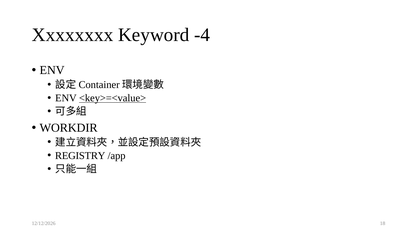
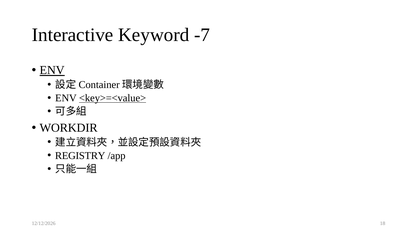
Xxxxxxxx: Xxxxxxxx -> Interactive (73, 35)
-4: -4 -> -7 (202, 35)
ENV underline: none -> present (52, 70)
